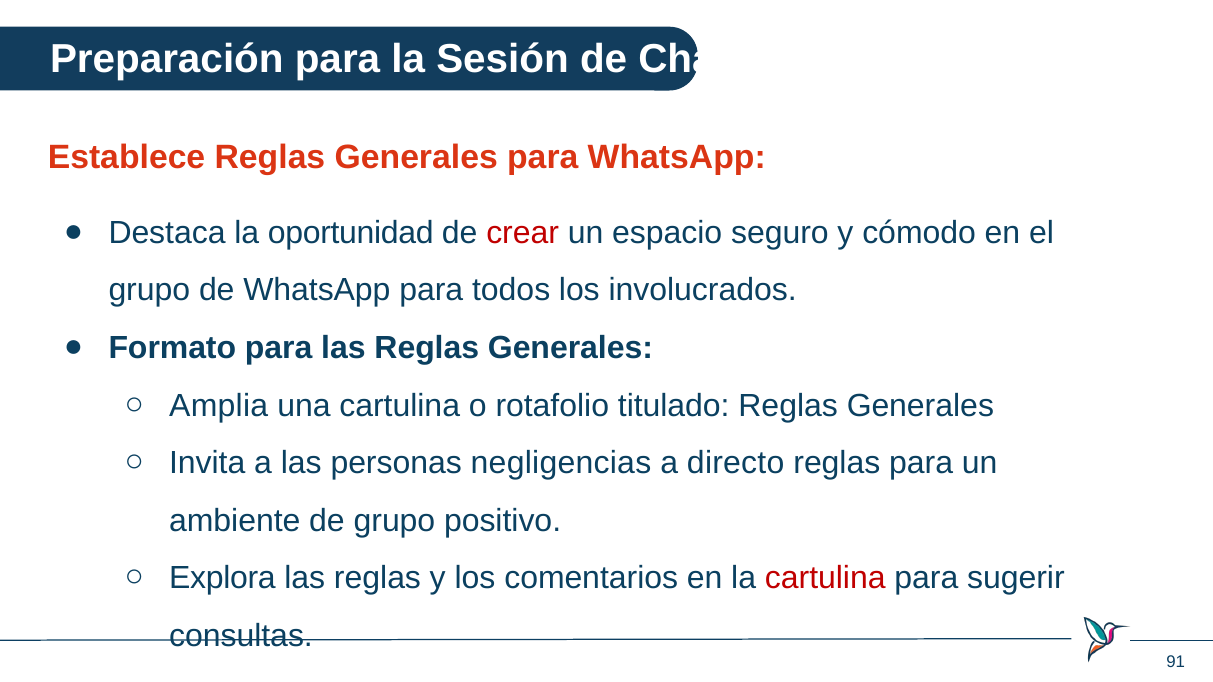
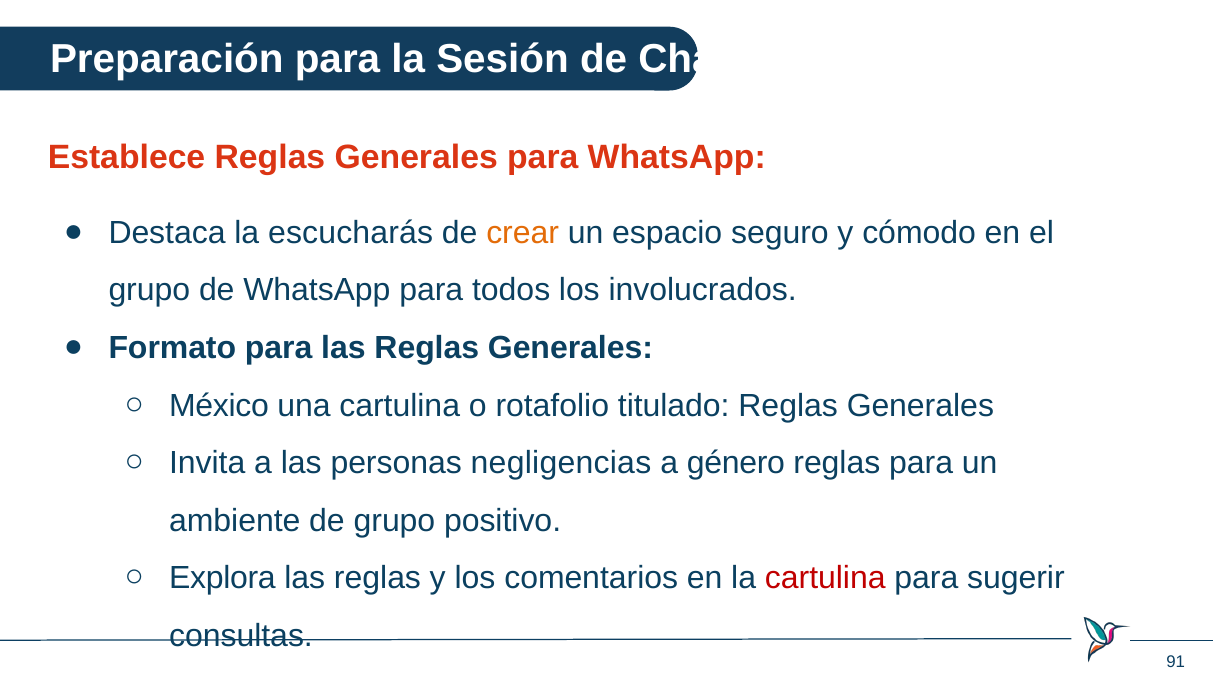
oportunidad: oportunidad -> escucharás (351, 233)
crear colour: red -> orange (523, 233)
Amplia: Amplia -> México (219, 406)
directo: directo -> género (736, 463)
